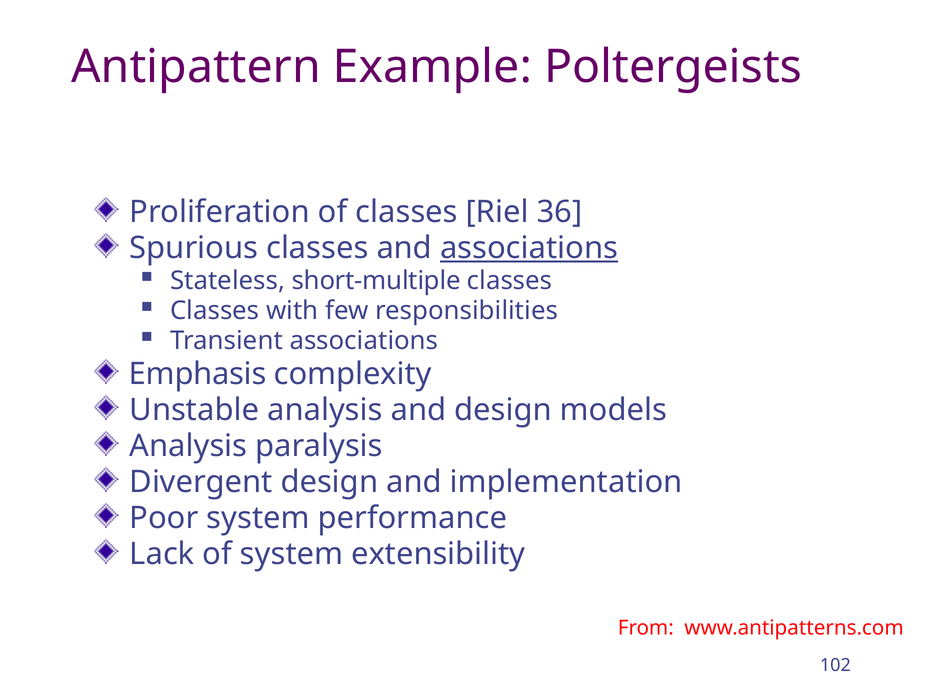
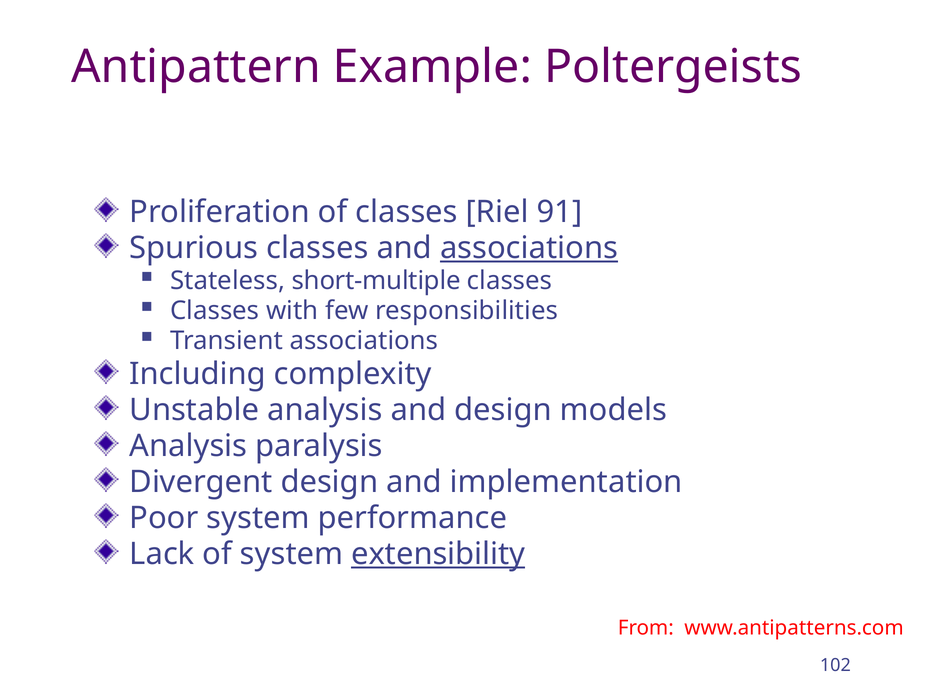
36: 36 -> 91 (559, 212)
Emphasis: Emphasis -> Including (198, 374)
extensibility underline: none -> present (438, 554)
